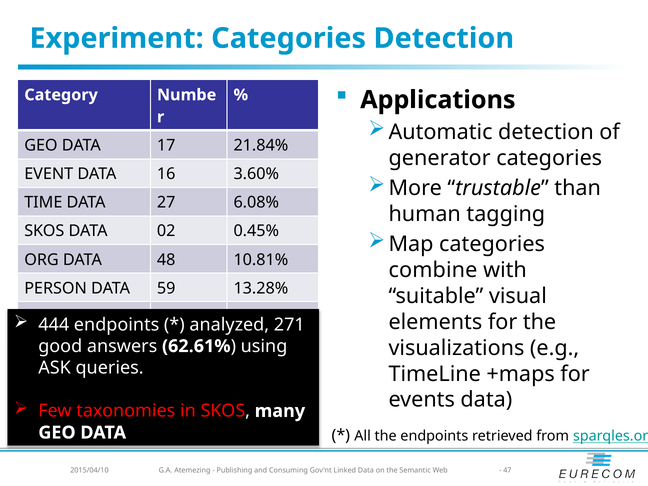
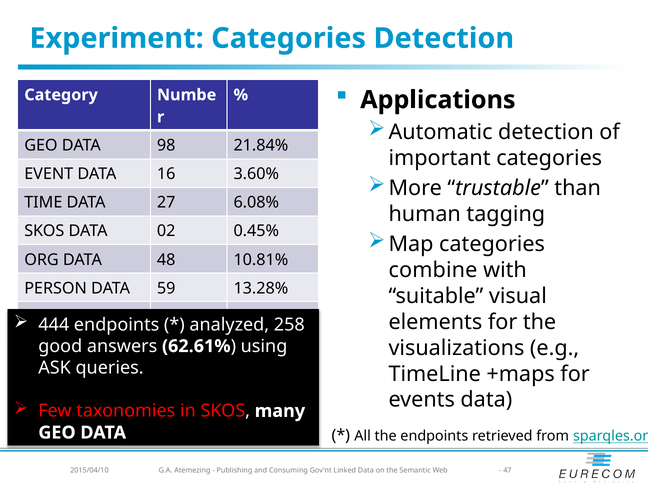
17: 17 -> 98 (166, 146)
generator: generator -> important (440, 158)
271: 271 -> 258 (289, 325)
